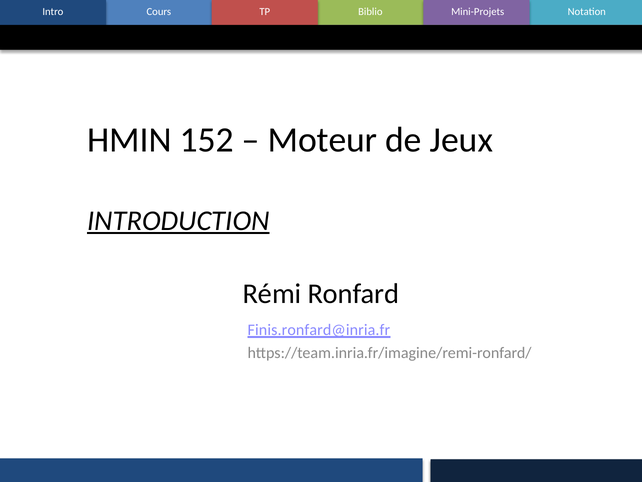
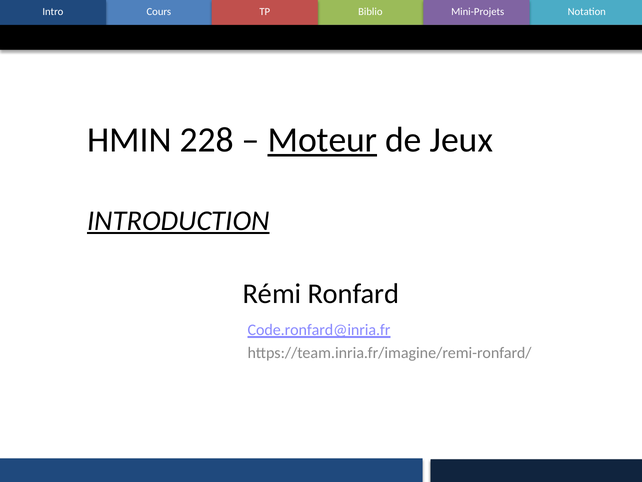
152: 152 -> 228 (207, 140)
Moteur underline: none -> present (322, 140)
Finis.ronfard@inria.fr: Finis.ronfard@inria.fr -> Code.ronfard@inria.fr (319, 330)
